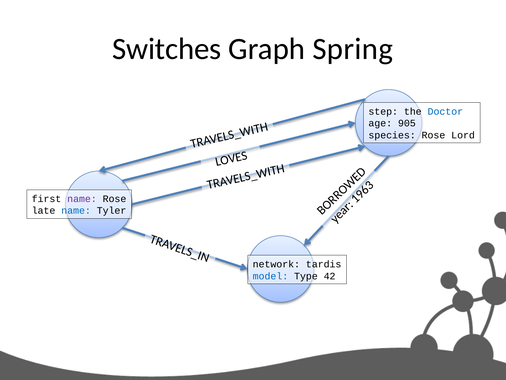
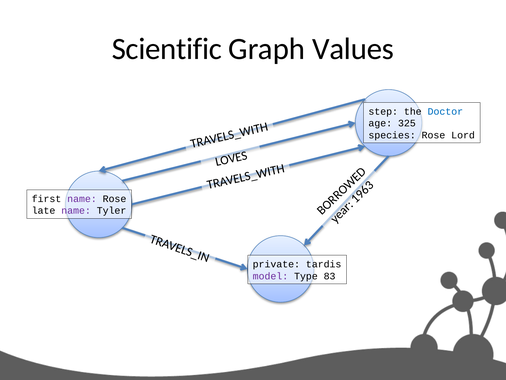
Switches: Switches -> Scientific (167, 49)
Spring: Spring -> Values (353, 49)
905: 905 -> 325 (407, 123)
name colour: blue -> purple (76, 210)
network: network -> private (276, 264)
model colour: blue -> purple (270, 276)
42: 42 -> 83 (330, 276)
